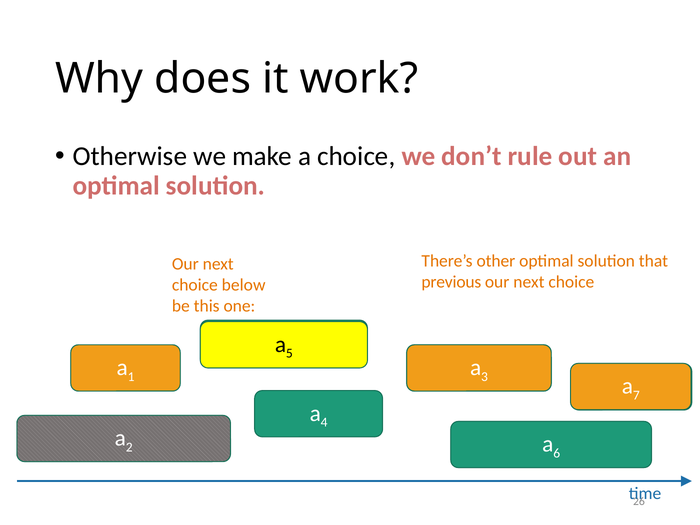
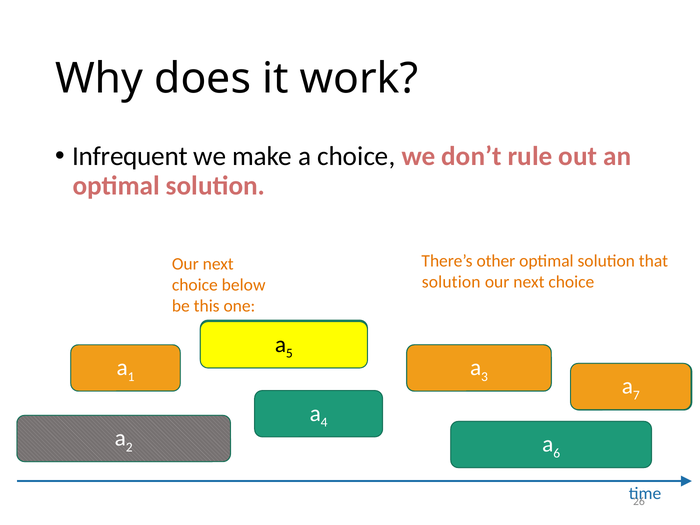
Otherwise: Otherwise -> Infrequent (130, 156)
previous: previous -> solution (451, 282)
